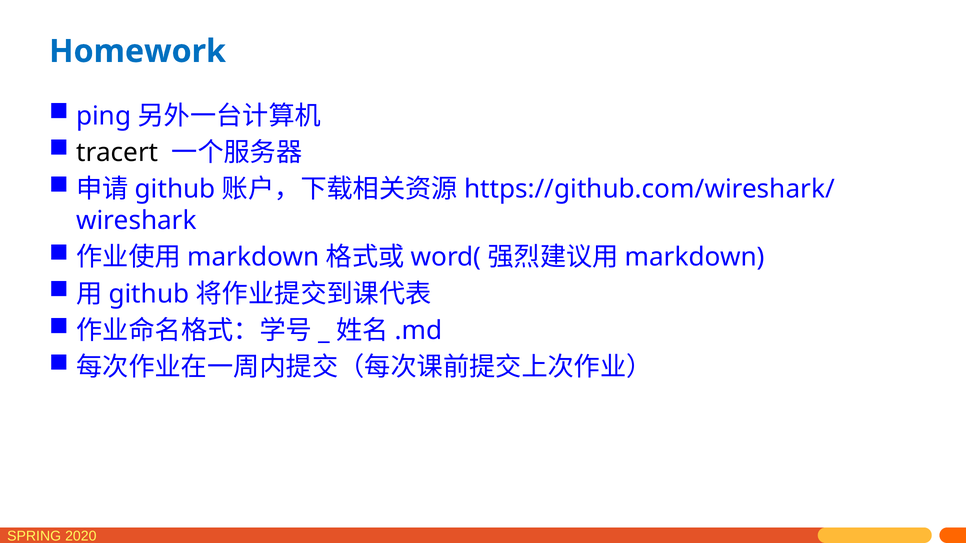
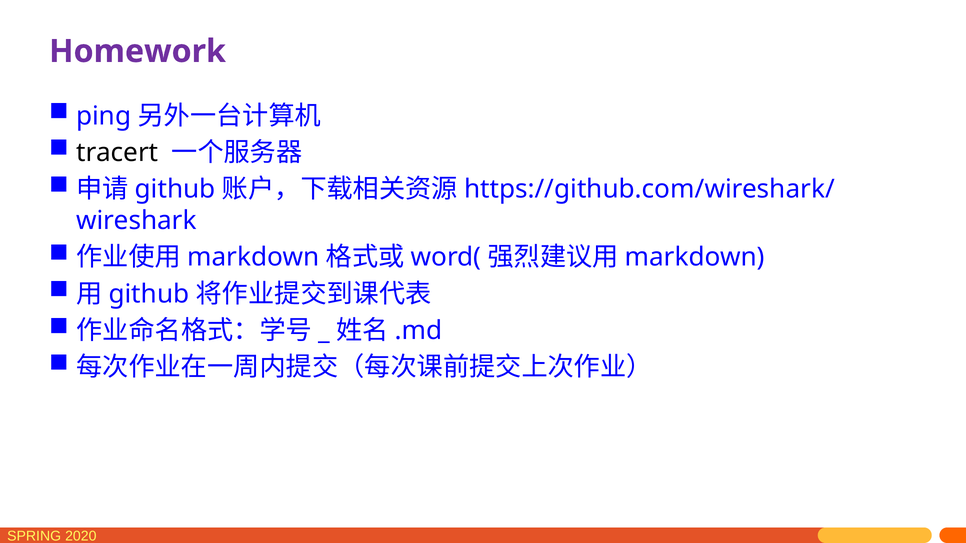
Homework colour: blue -> purple (137, 51)
